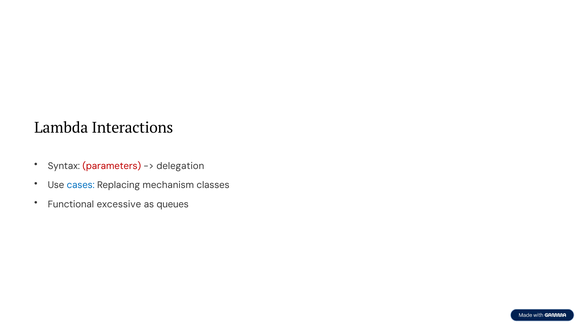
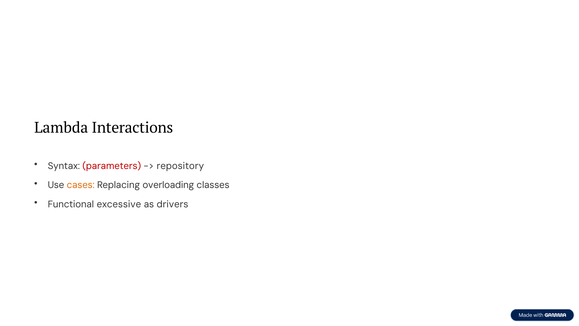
delegation: delegation -> repository (180, 166)
cases colour: blue -> orange (81, 185)
mechanism: mechanism -> overloading (168, 185)
queues: queues -> drivers (172, 204)
